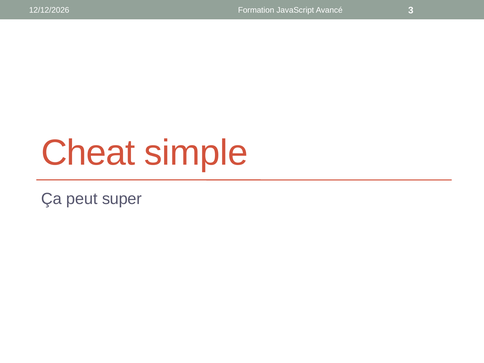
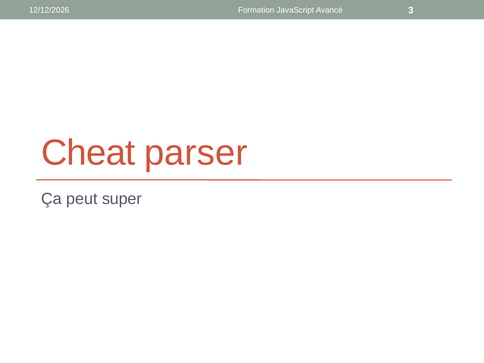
simple: simple -> parser (196, 153)
